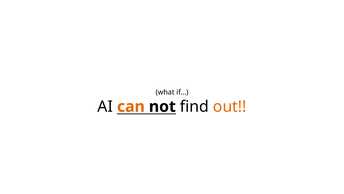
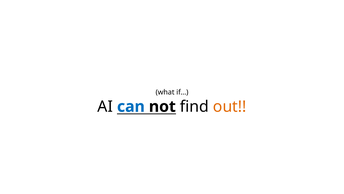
can colour: orange -> blue (131, 106)
